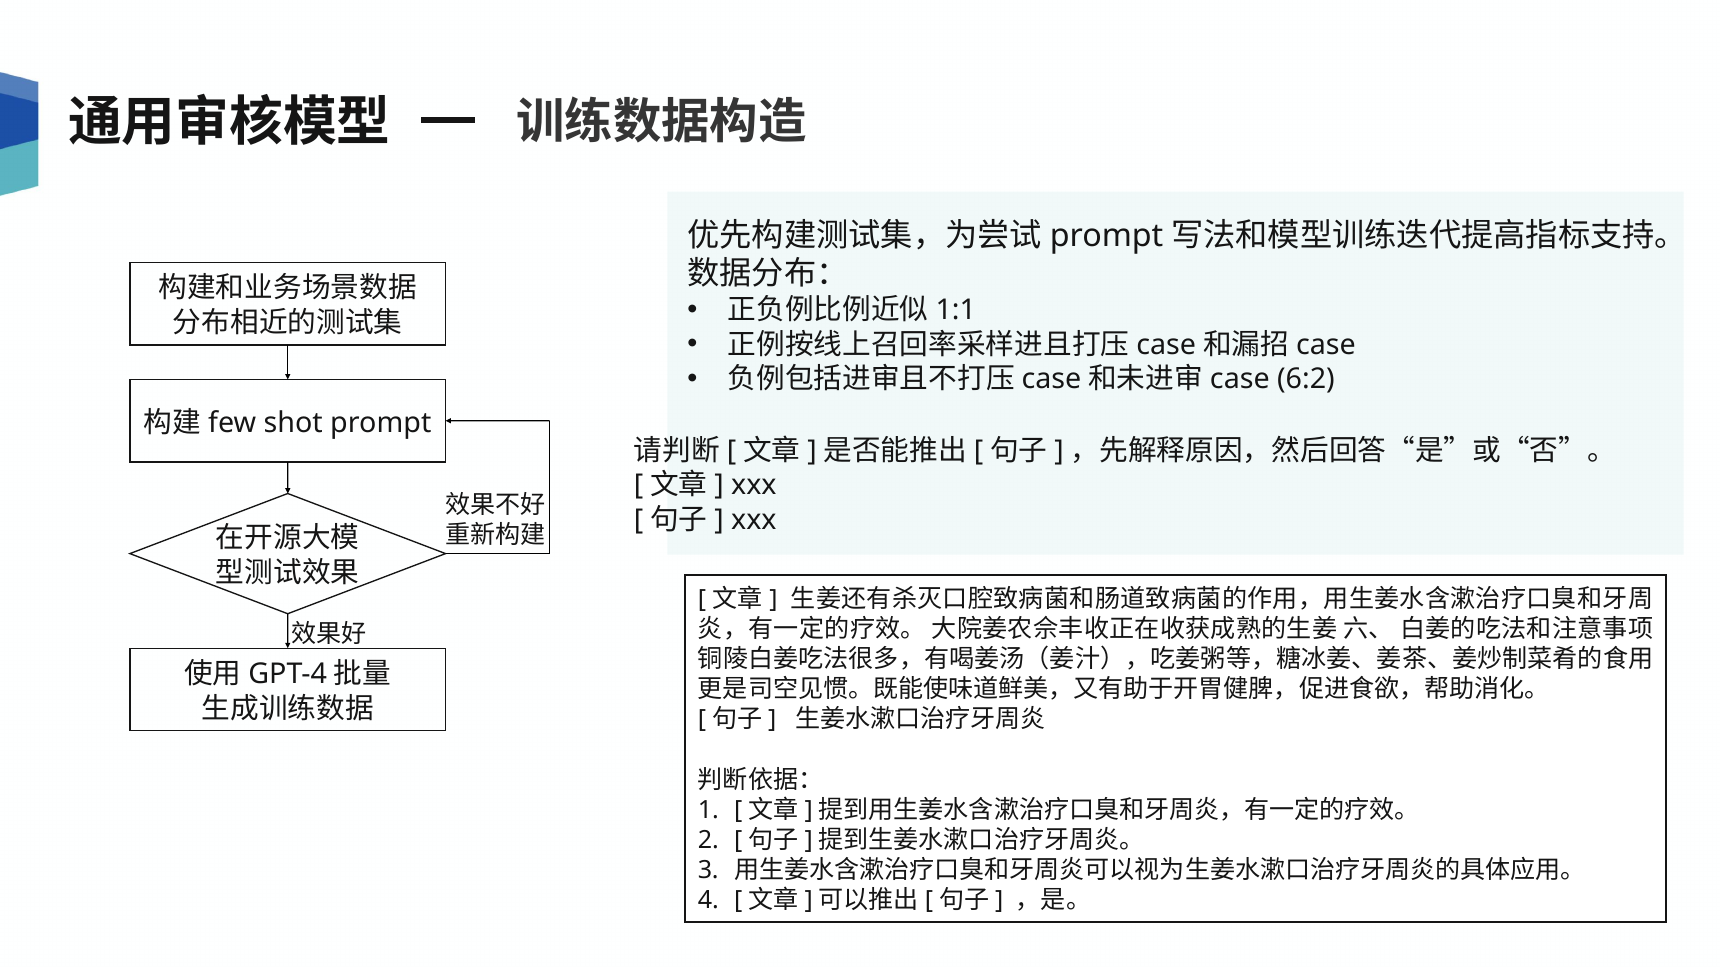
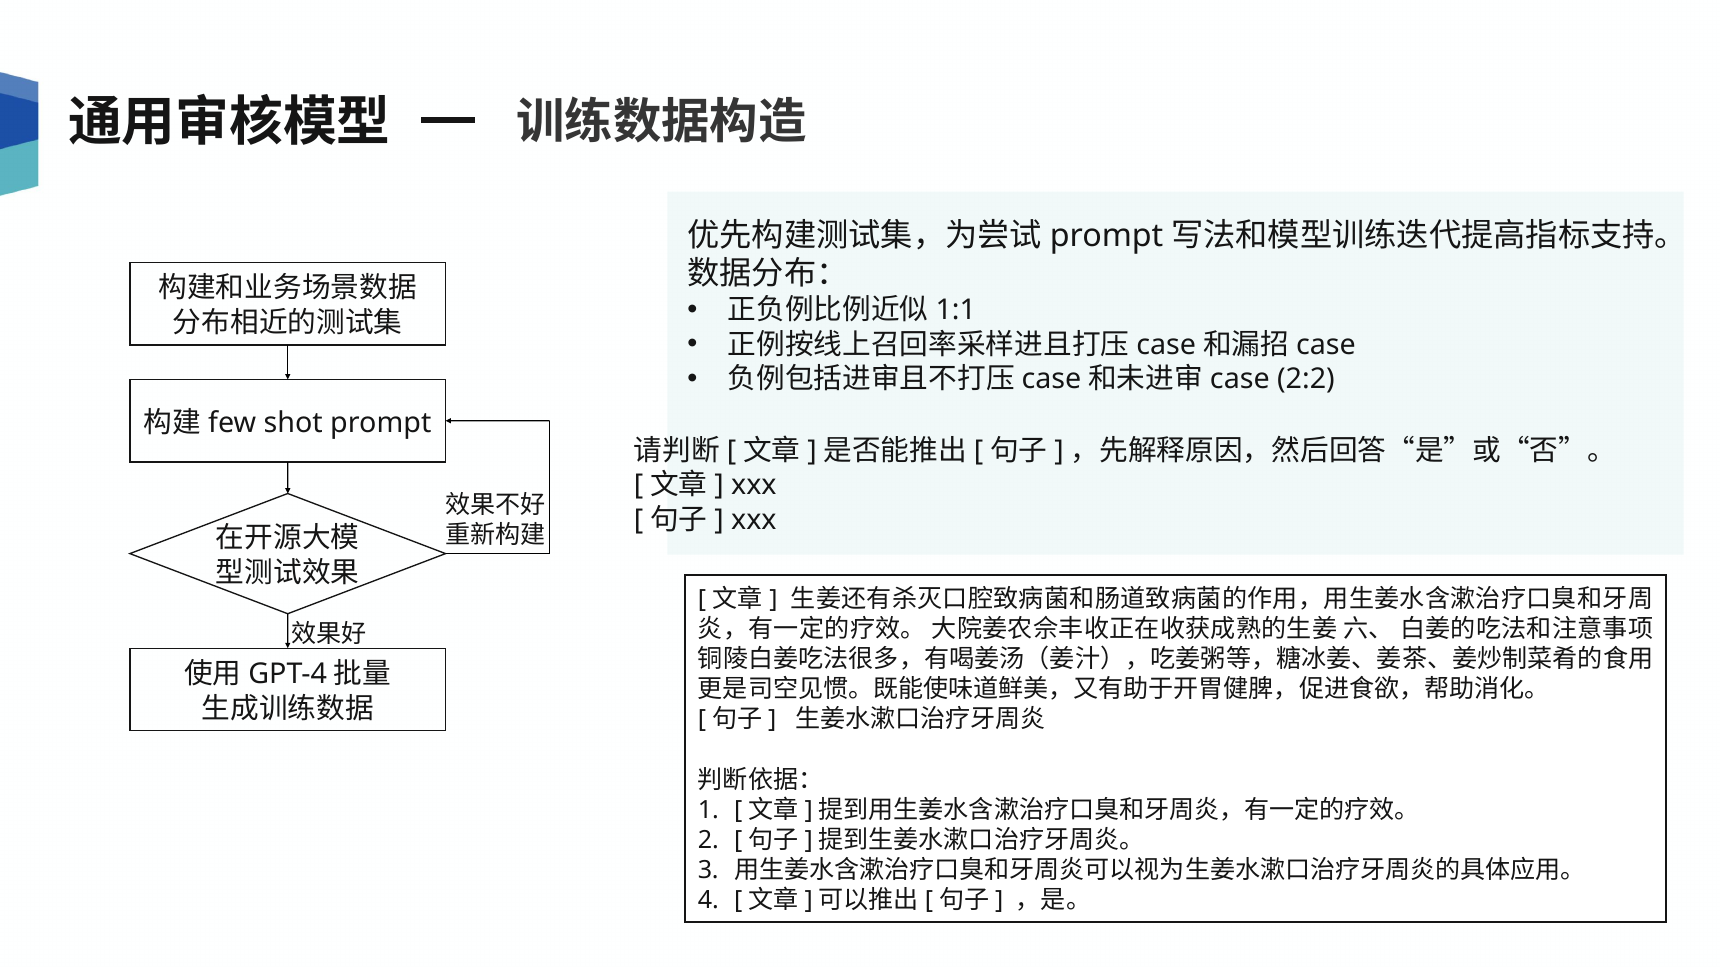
6:2: 6:2 -> 2:2 (1306, 379)
